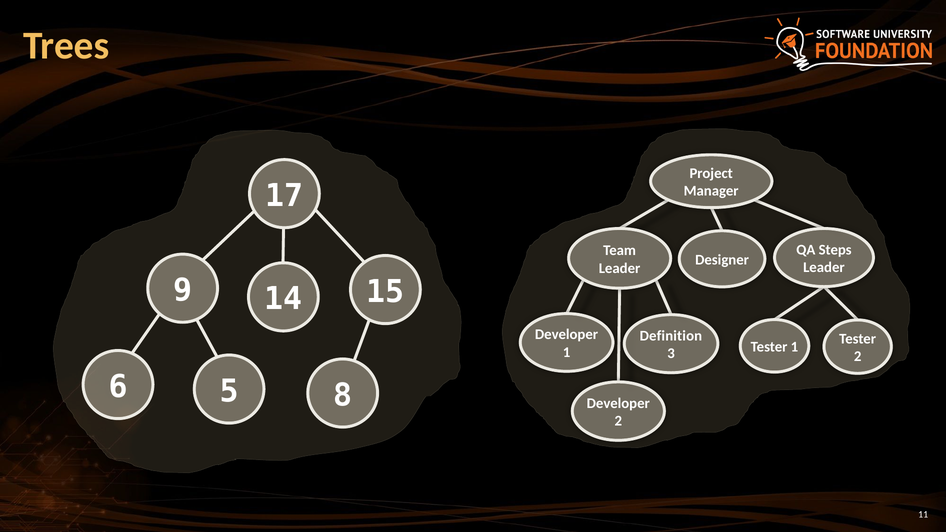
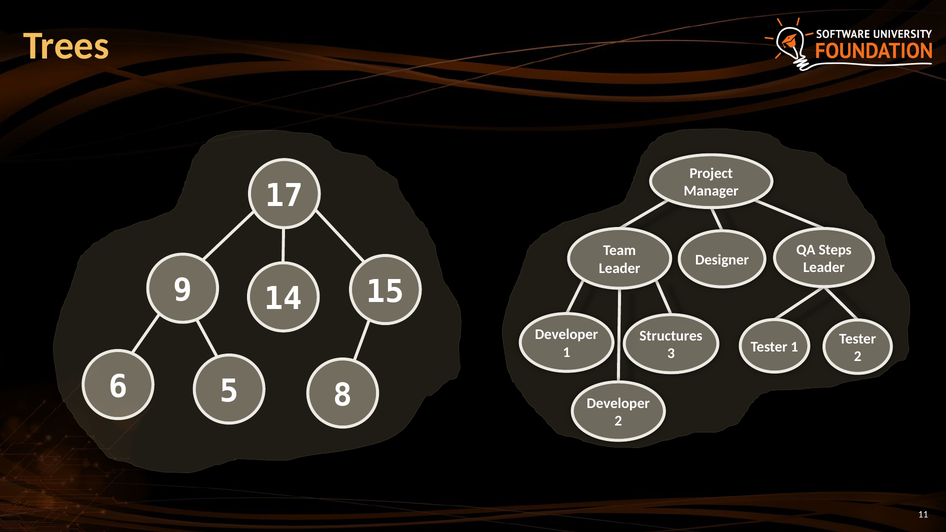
Definition: Definition -> Structures (671, 336)
